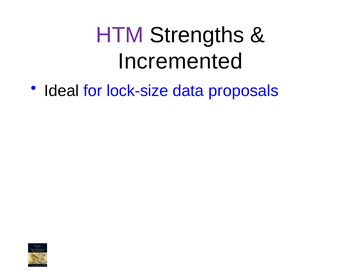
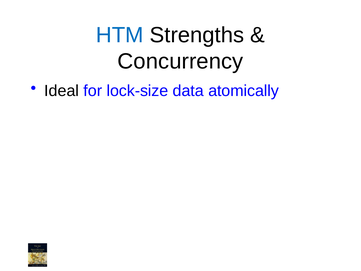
HTM colour: purple -> blue (120, 35)
Incremented: Incremented -> Concurrency (180, 61)
proposals: proposals -> atomically (244, 91)
